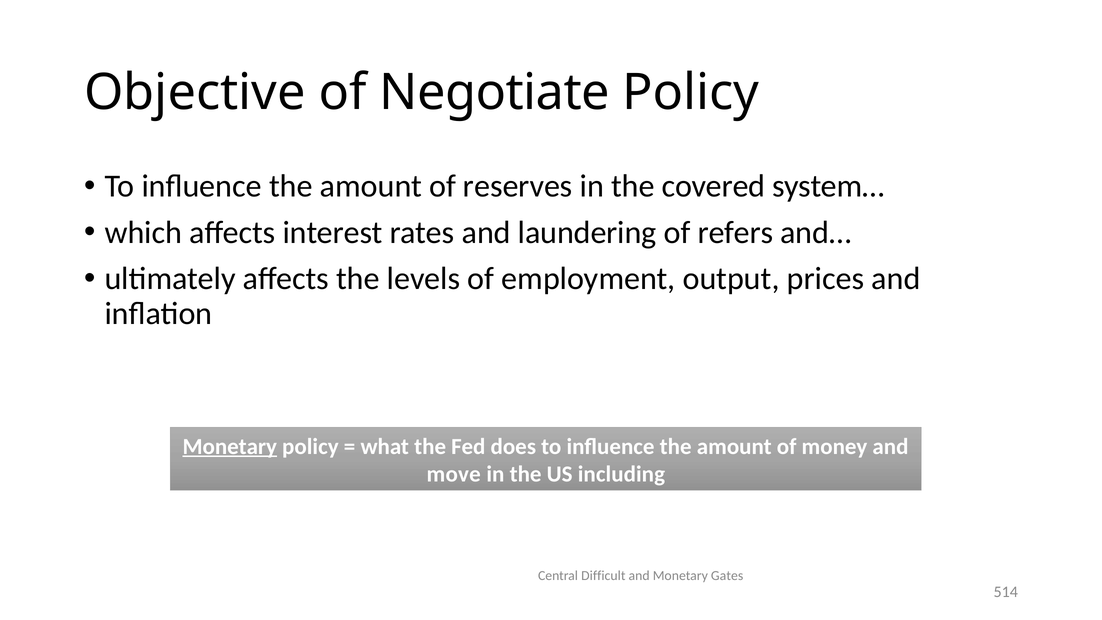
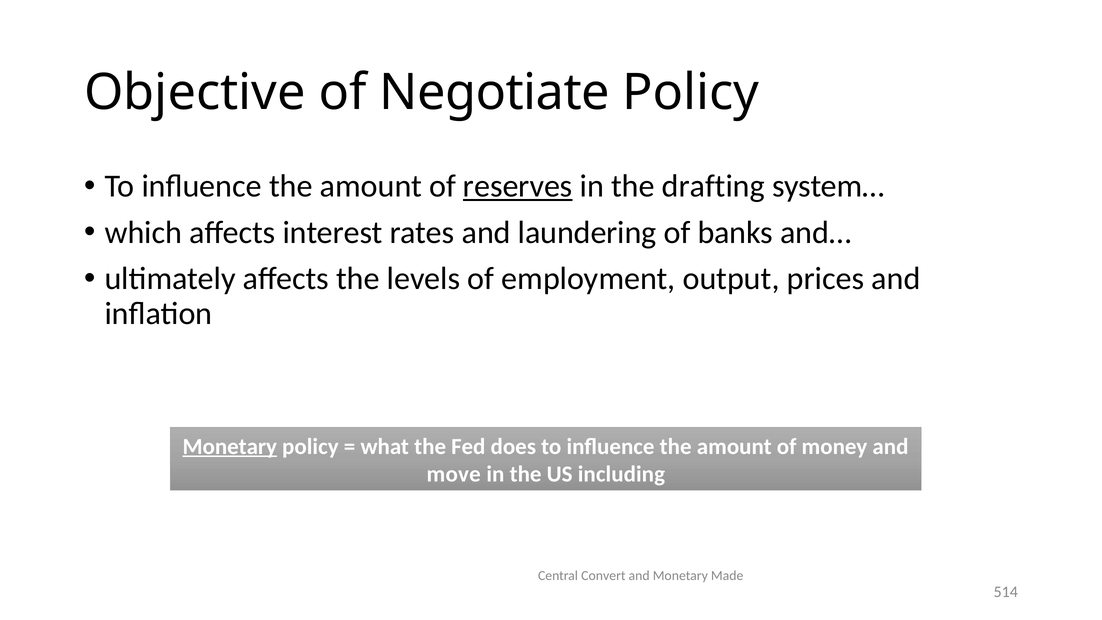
reserves underline: none -> present (518, 186)
covered: covered -> drafting (713, 186)
refers: refers -> banks (735, 233)
Difficult: Difficult -> Convert (603, 576)
Gates: Gates -> Made (727, 576)
